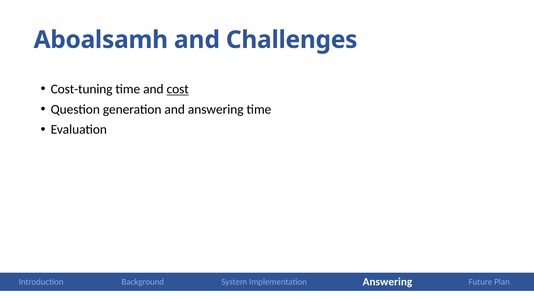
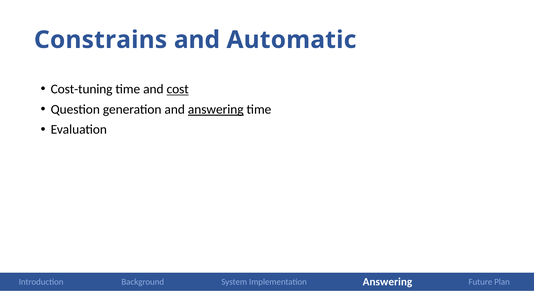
Aboalsamh: Aboalsamh -> Constrains (101, 40)
Challenges: Challenges -> Automatic (291, 40)
answering underline: none -> present (216, 110)
